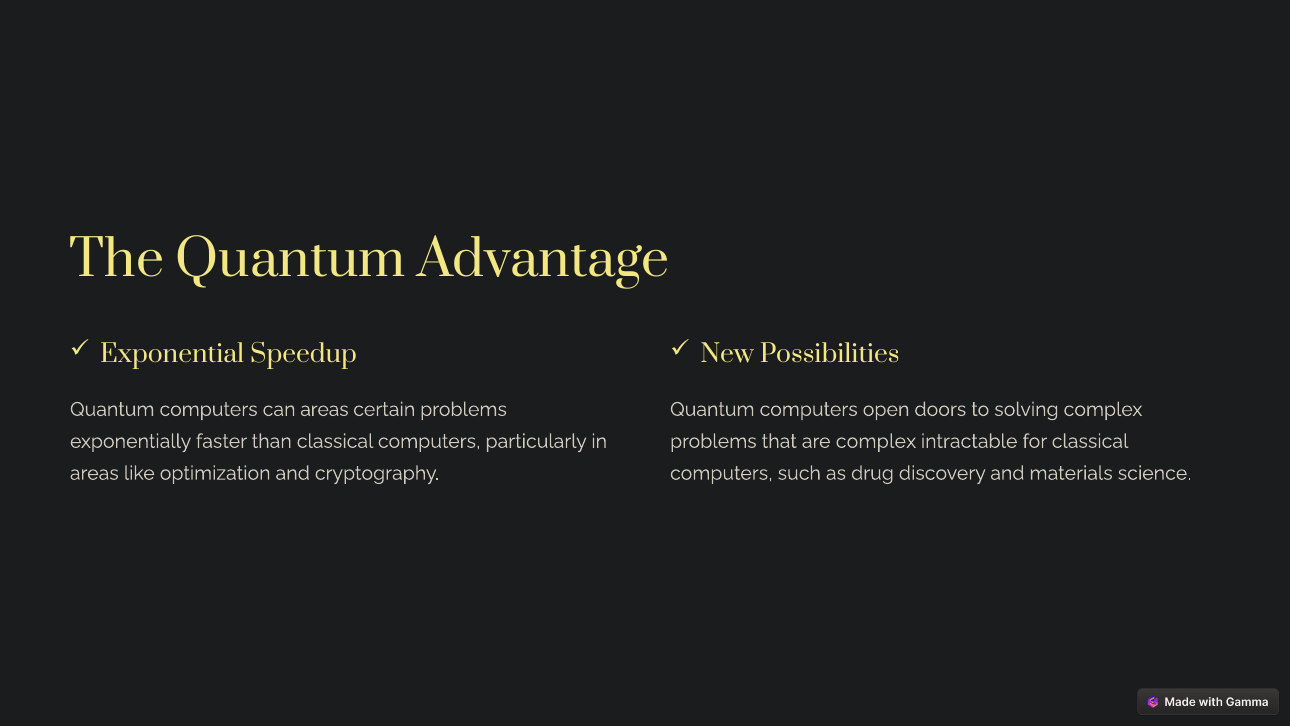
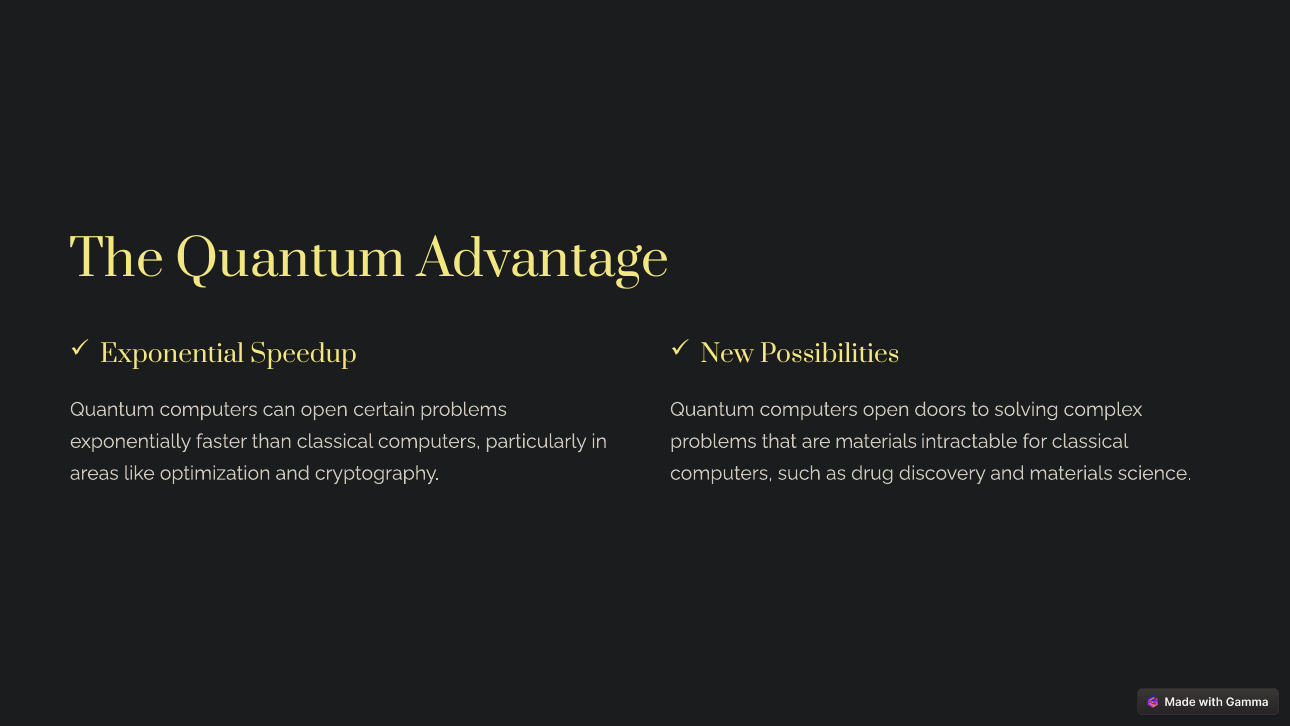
can areas: areas -> open (324, 409)
are complex: complex -> materials (876, 441)
